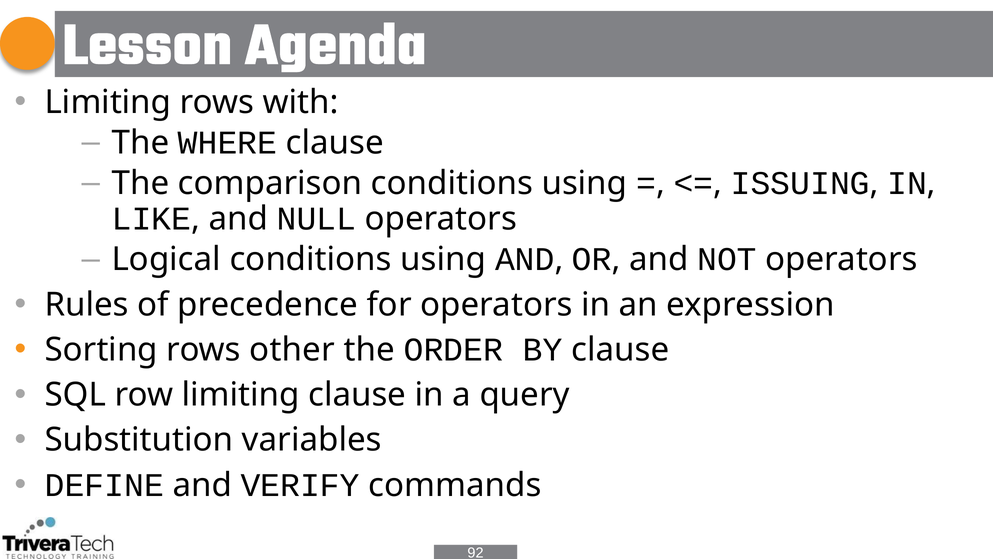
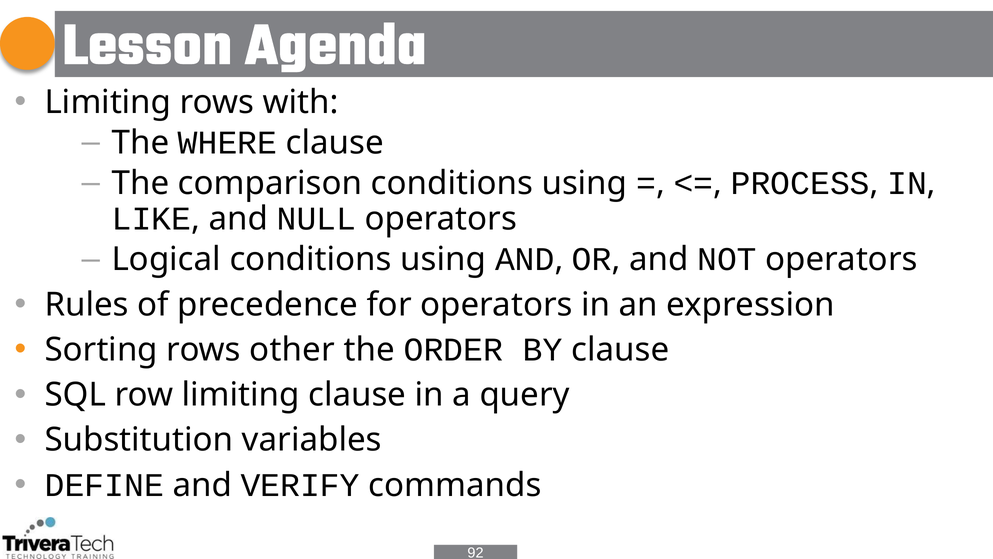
ISSUING: ISSUING -> PROCESS (800, 183)
